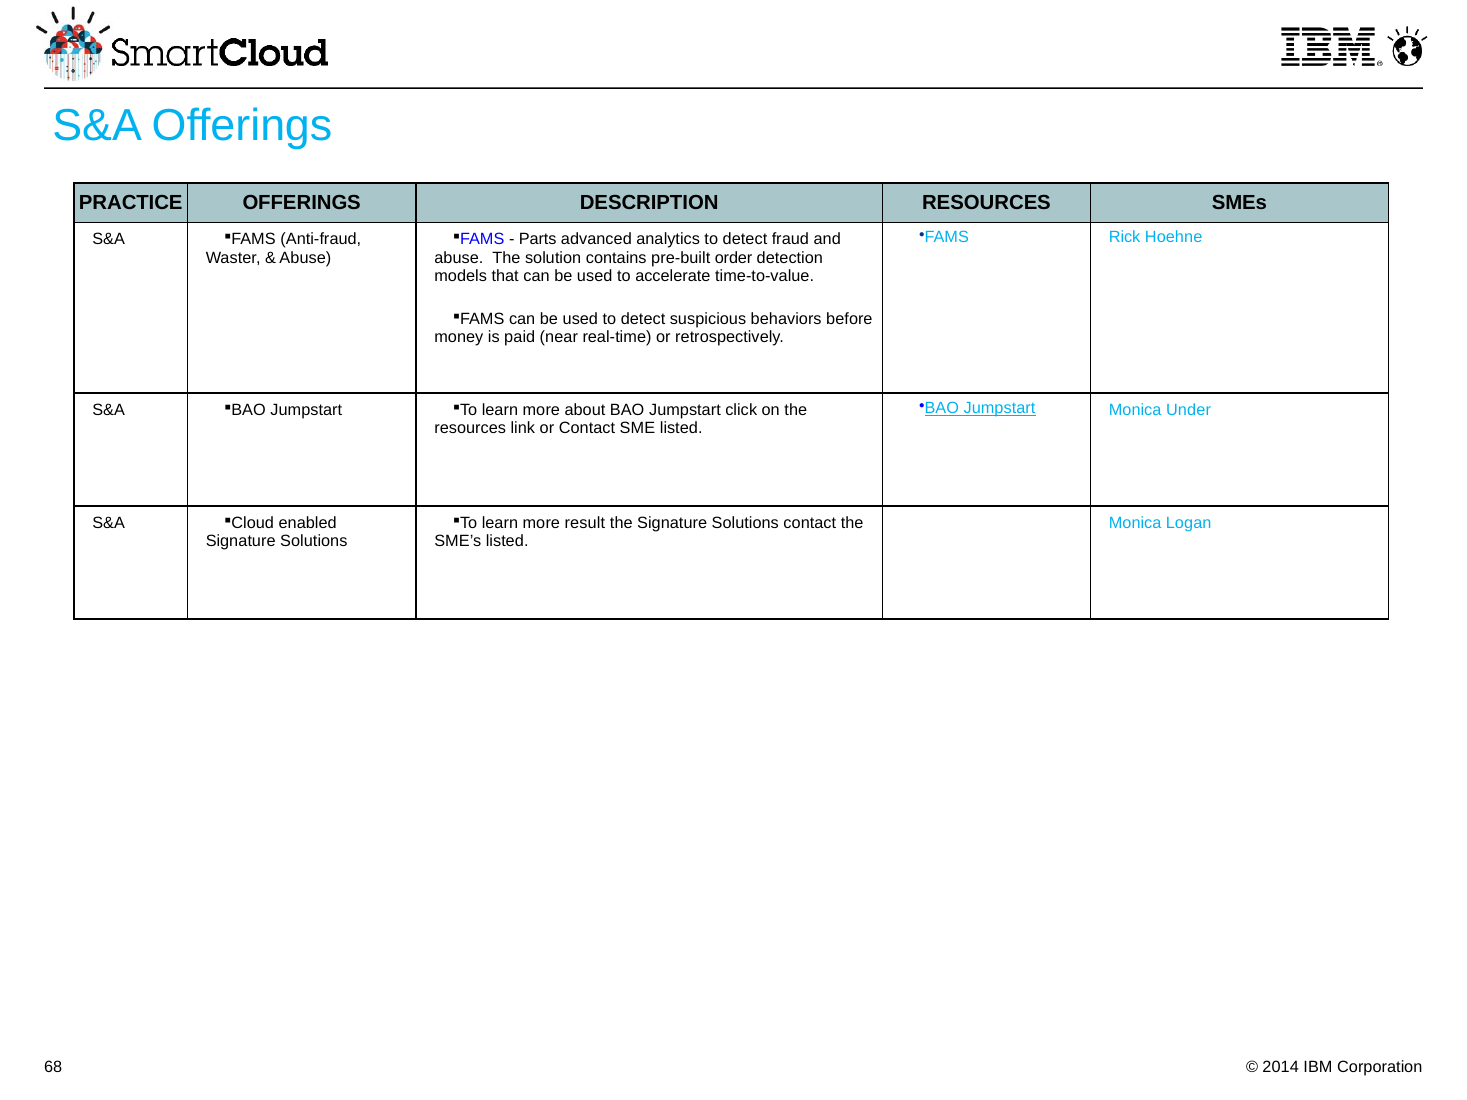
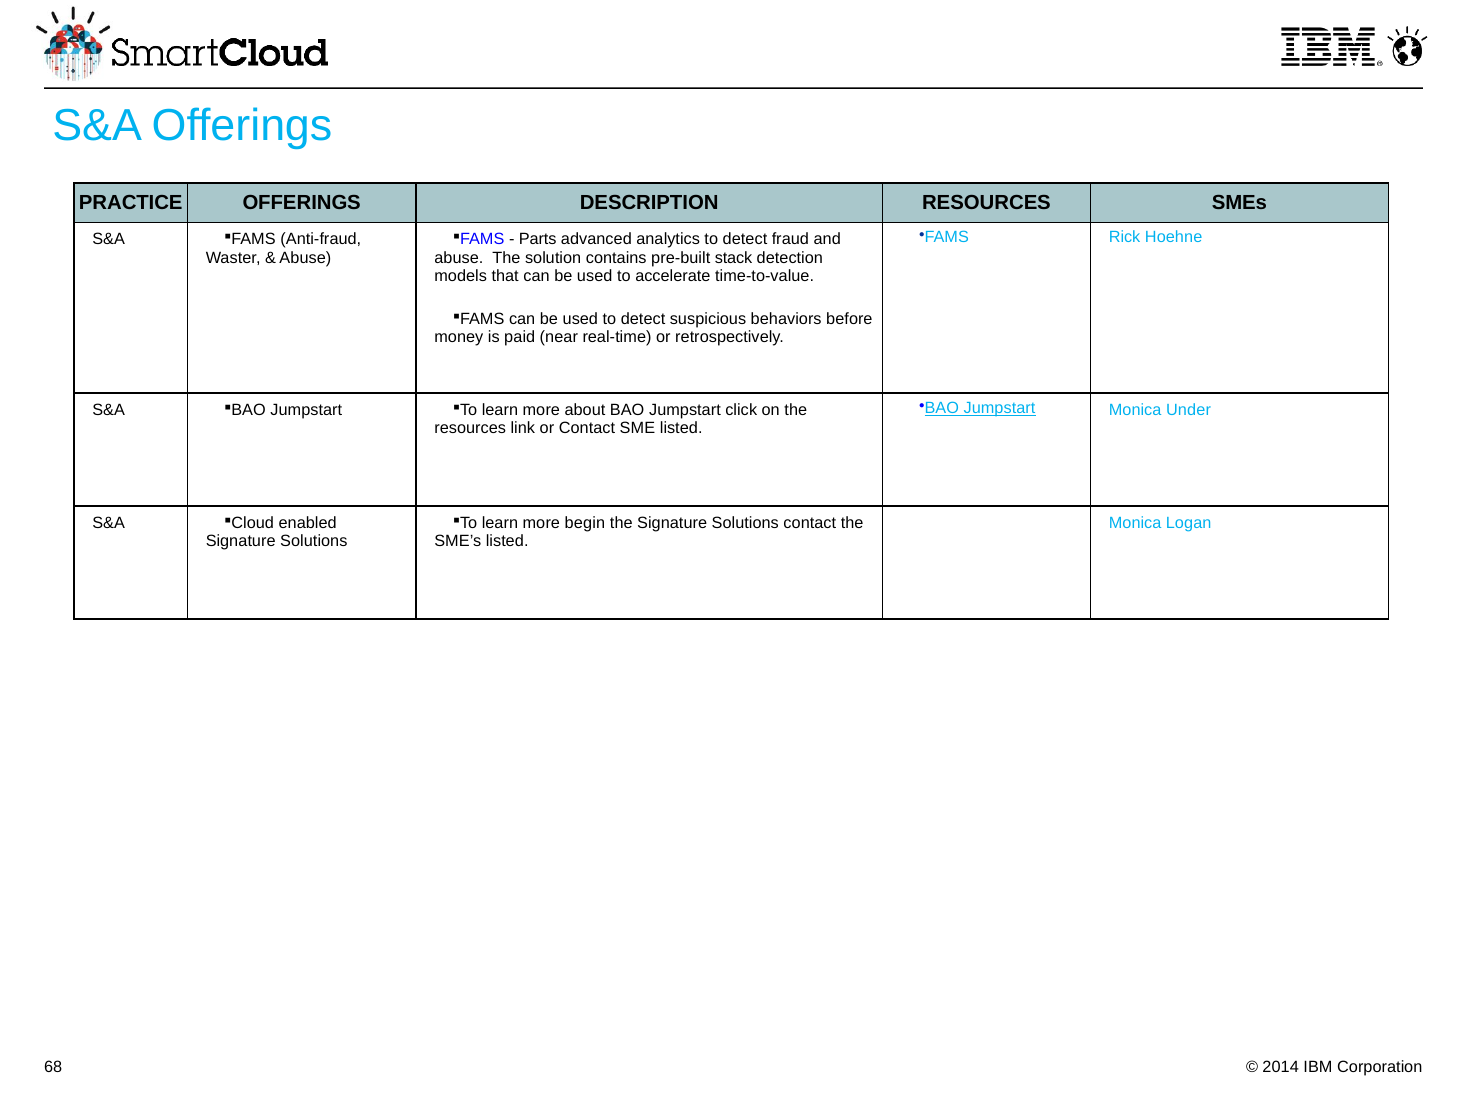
order: order -> stack (734, 258)
result: result -> begin (585, 523)
